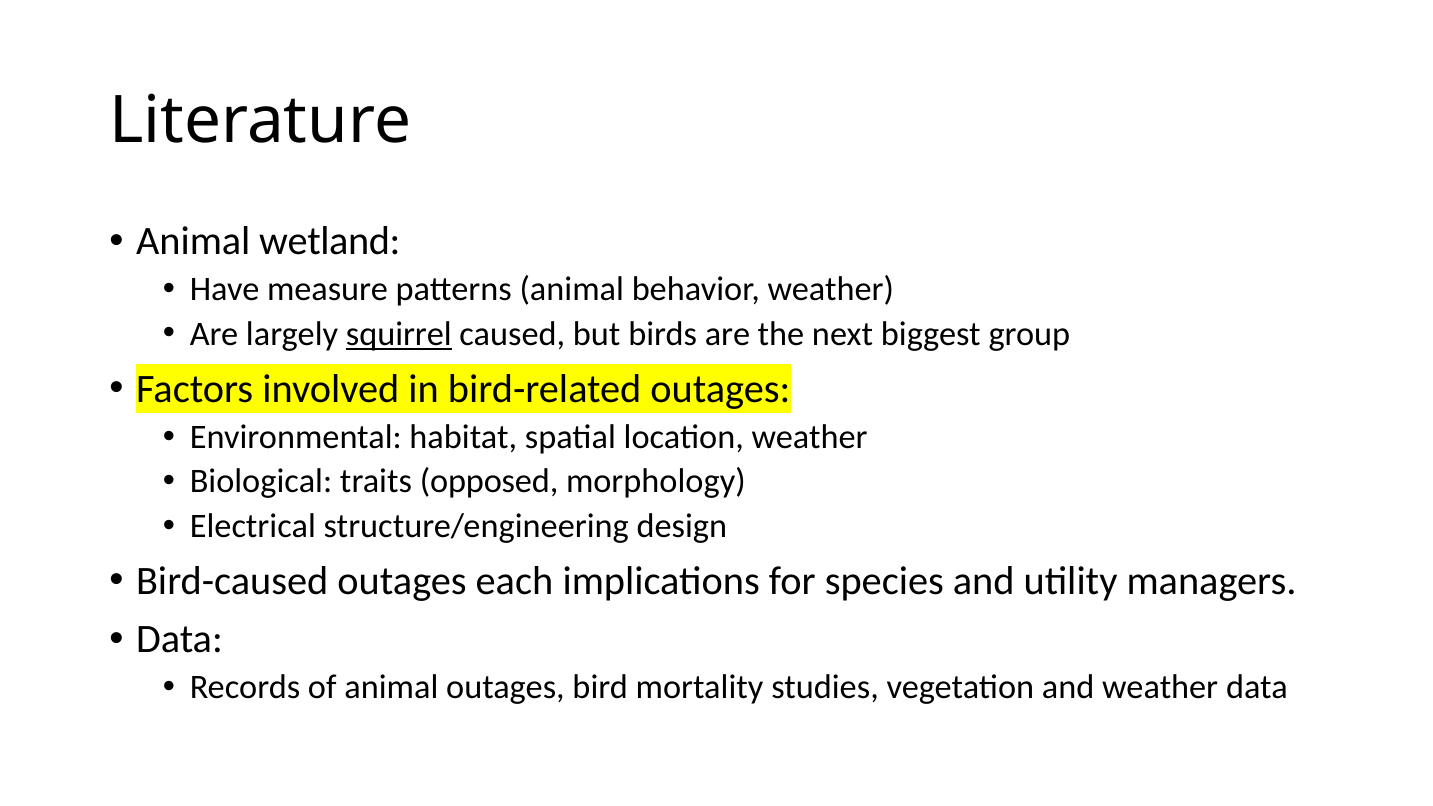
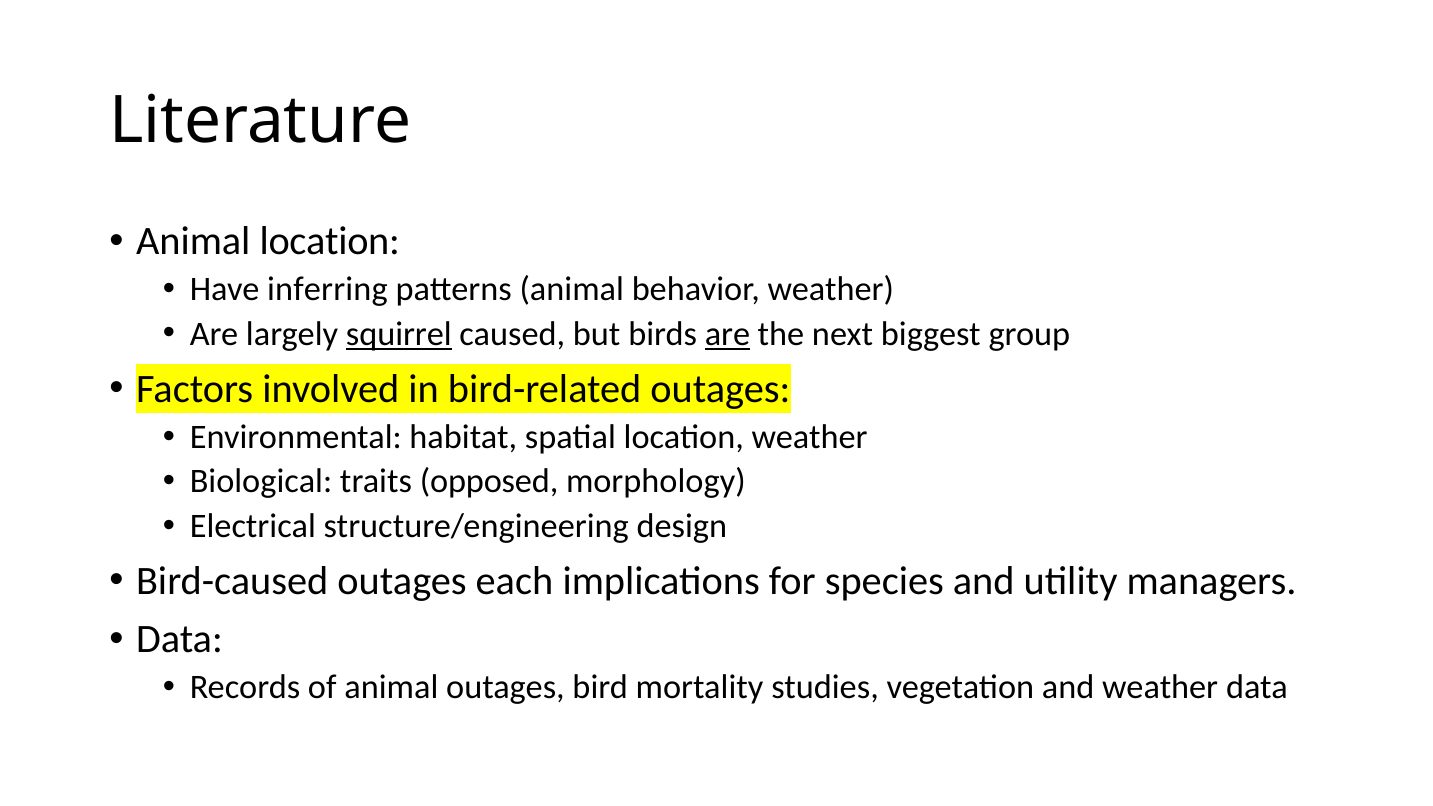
Animal wetland: wetland -> location (330, 241)
measure: measure -> inferring (327, 289)
are underline: none -> present (728, 334)
